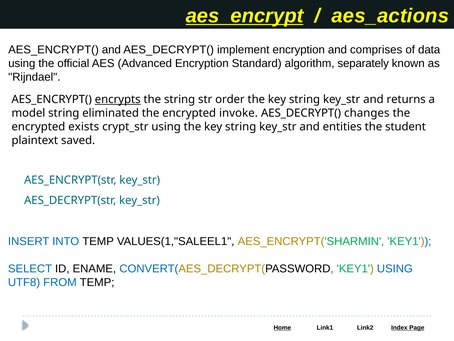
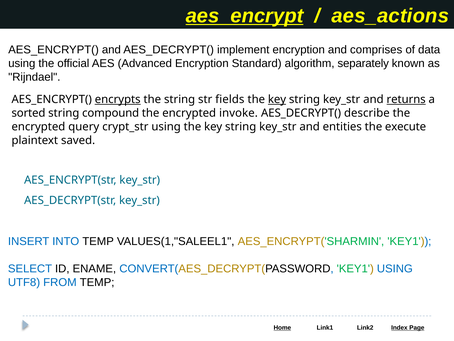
order: order -> fields (230, 99)
key underline: none -> present (277, 99)
returns underline: none -> present (406, 99)
model: model -> sorted (28, 113)
eliminated: eliminated -> compound (111, 113)
changes: changes -> describe (367, 113)
exists: exists -> query (84, 126)
student: student -> execute (406, 126)
